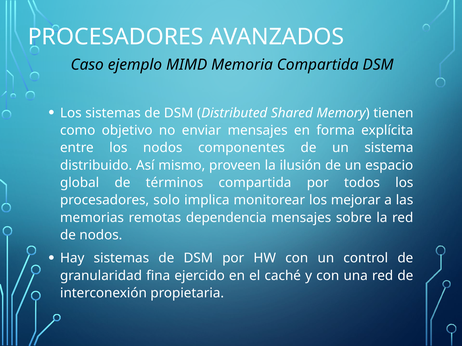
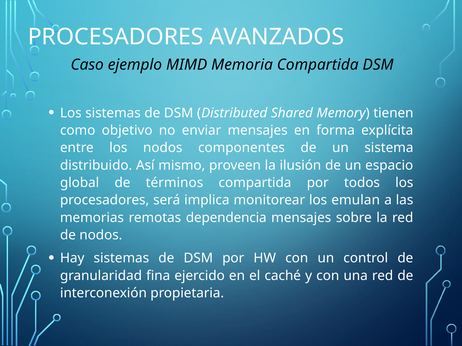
solo: solo -> será (167, 200)
mejorar: mejorar -> emulan (356, 200)
